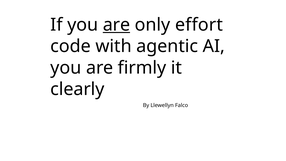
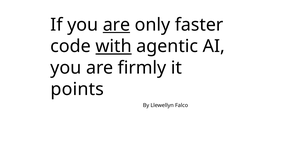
effort: effort -> faster (199, 25)
with underline: none -> present (114, 46)
clearly: clearly -> points (77, 89)
